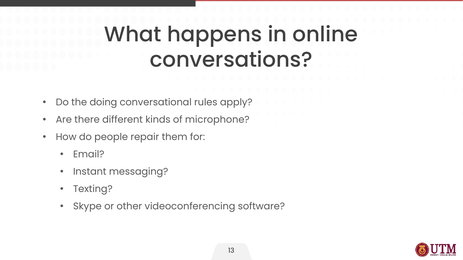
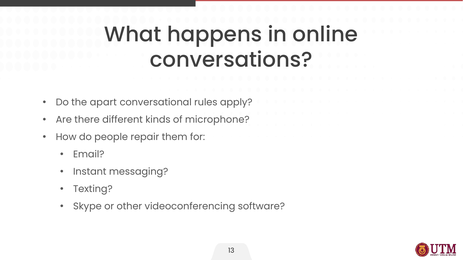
doing: doing -> apart (103, 103)
